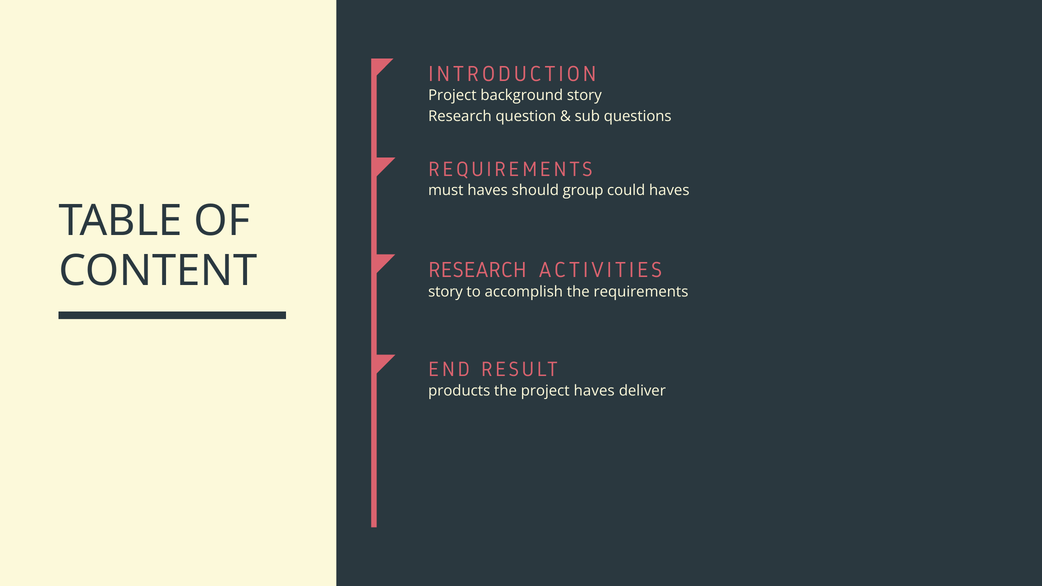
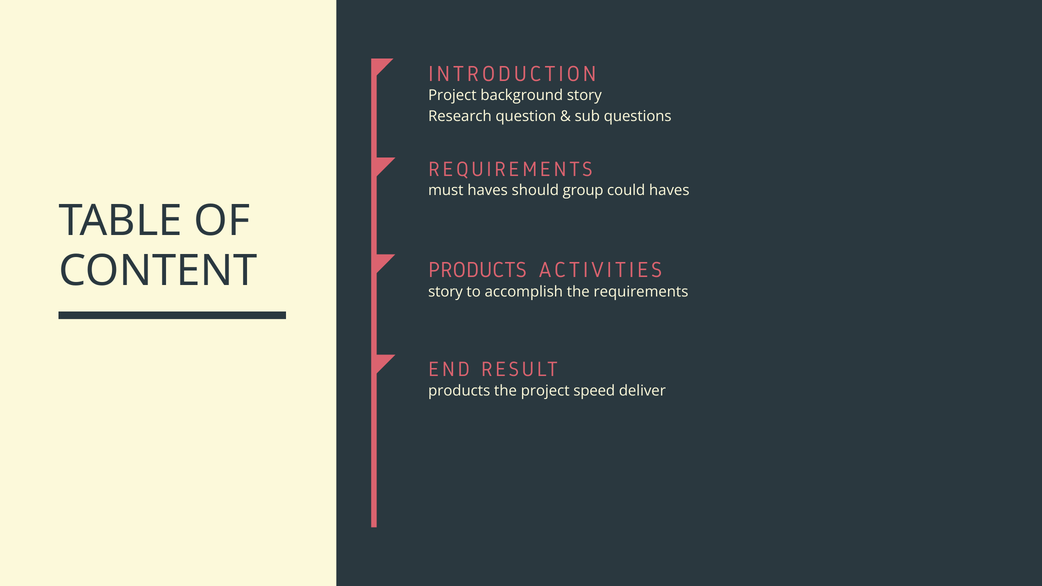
RESEARCH: RESEARCH -> PRODUCTS (477, 270)
project haves: haves -> speed (594, 391)
